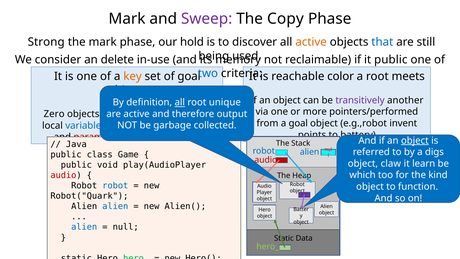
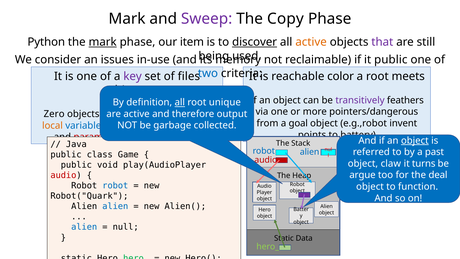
Strong: Strong -> Python (46, 42)
mark underline: none -> present (103, 42)
hold: hold -> item (192, 42)
discover underline: none -> present (255, 42)
that colour: blue -> purple (382, 42)
delete: delete -> issues (117, 60)
key colour: orange -> purple (133, 76)
of goal: goal -> files (189, 76)
another: another -> feathers (405, 100)
pointers/performed: pointers/performed -> pointers/dangerous (374, 112)
local colour: black -> orange (52, 126)
digs: digs -> past (434, 152)
learn: learn -> turns (424, 163)
which: which -> argue (362, 175)
kind: kind -> deal (438, 175)
